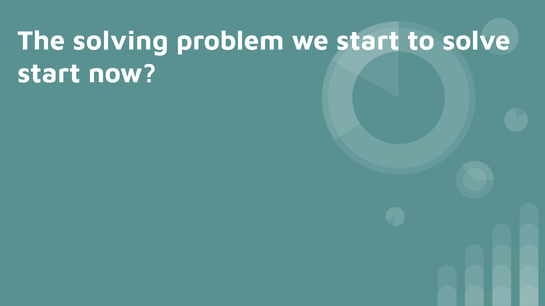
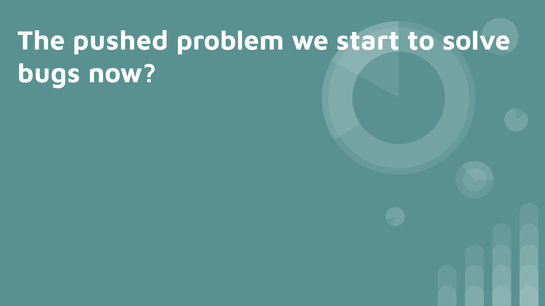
solving: solving -> pushed (120, 41)
start: start -> bugs (49, 73)
